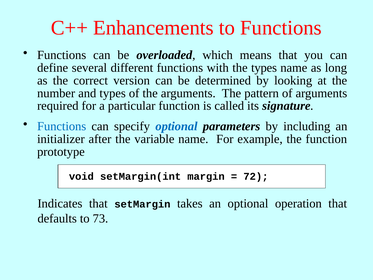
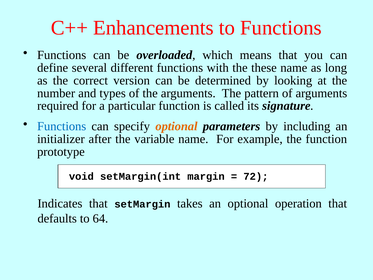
the types: types -> these (264, 68)
optional colour: blue -> orange (176, 126)
73: 73 -> 64 (100, 218)
